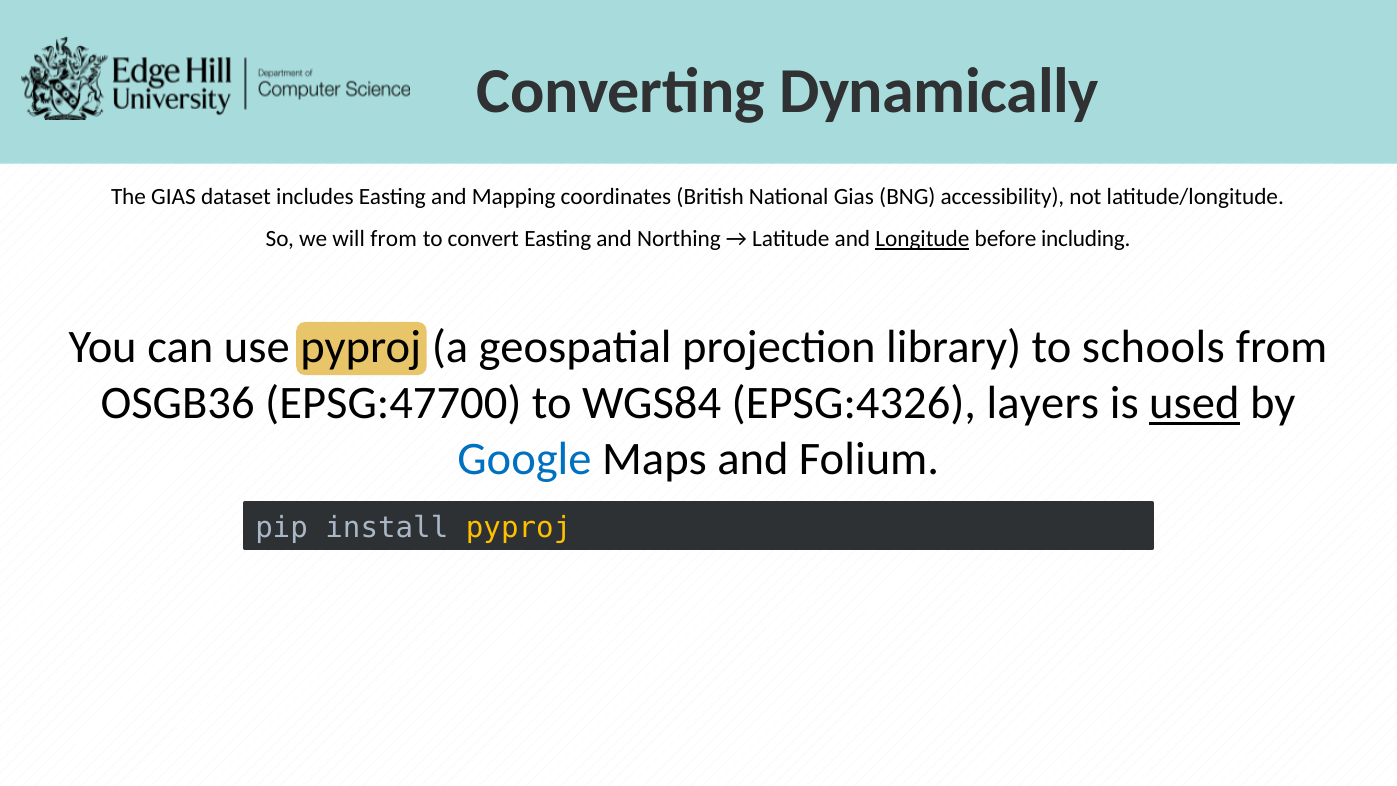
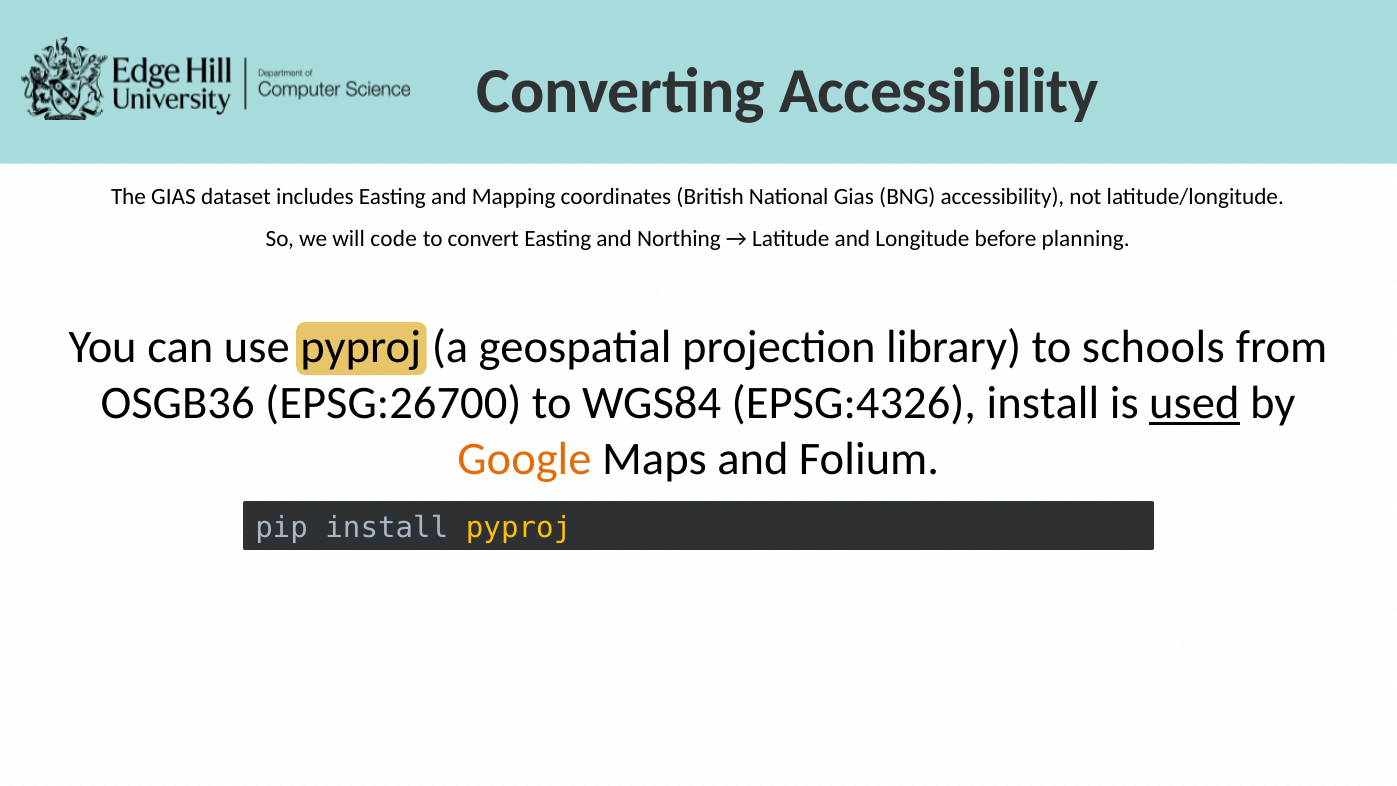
Converting Dynamically: Dynamically -> Accessibility (939, 91)
will from: from -> code (394, 239)
Longitude underline: present -> none (922, 239)
including: including -> planning (1086, 239)
EPSG:47700: EPSG:47700 -> EPSG:26700 (393, 403)
EPSG:4326 layers: layers -> install (1043, 403)
Google colour: blue -> orange (524, 459)
